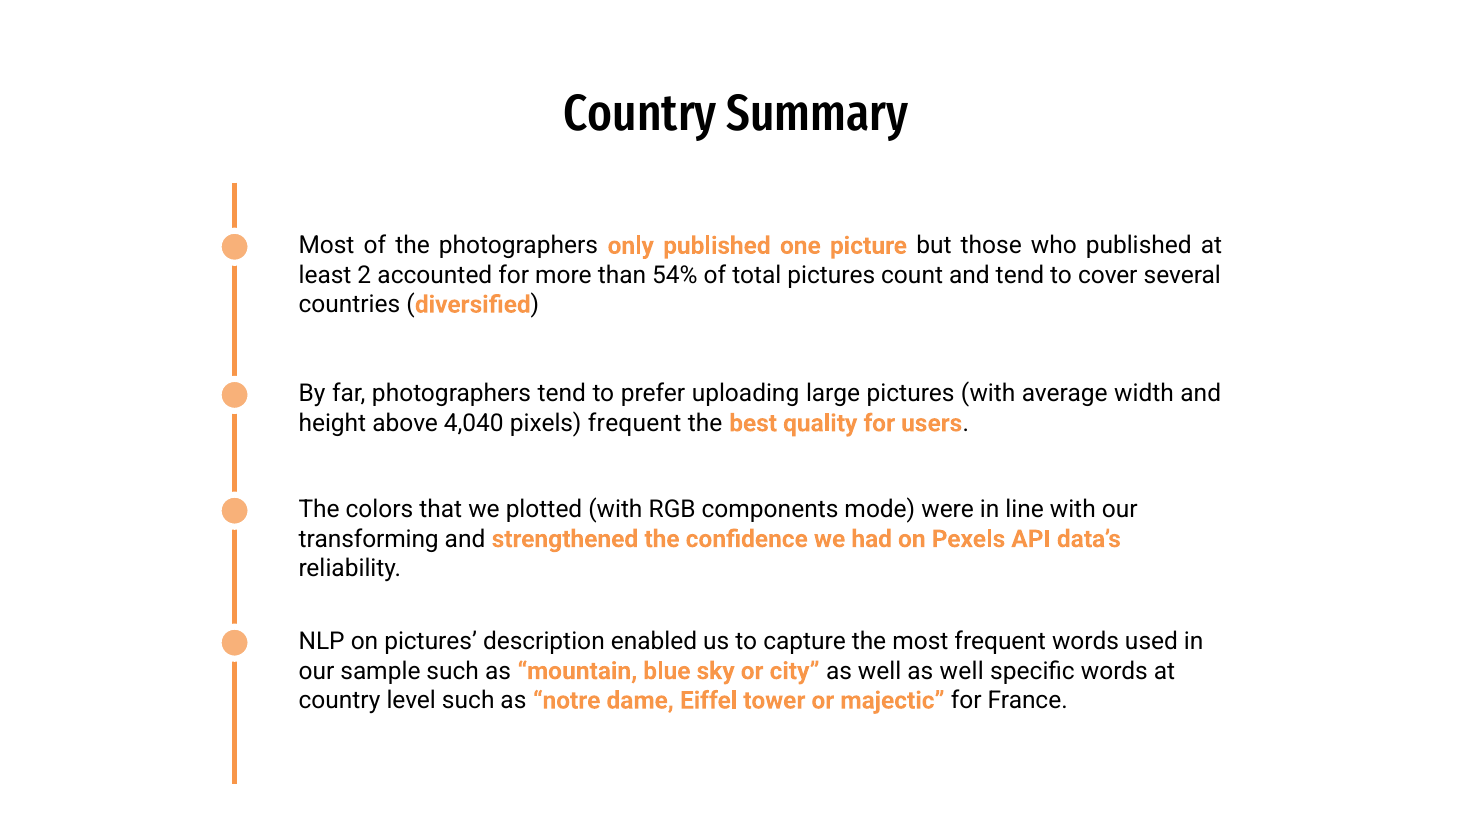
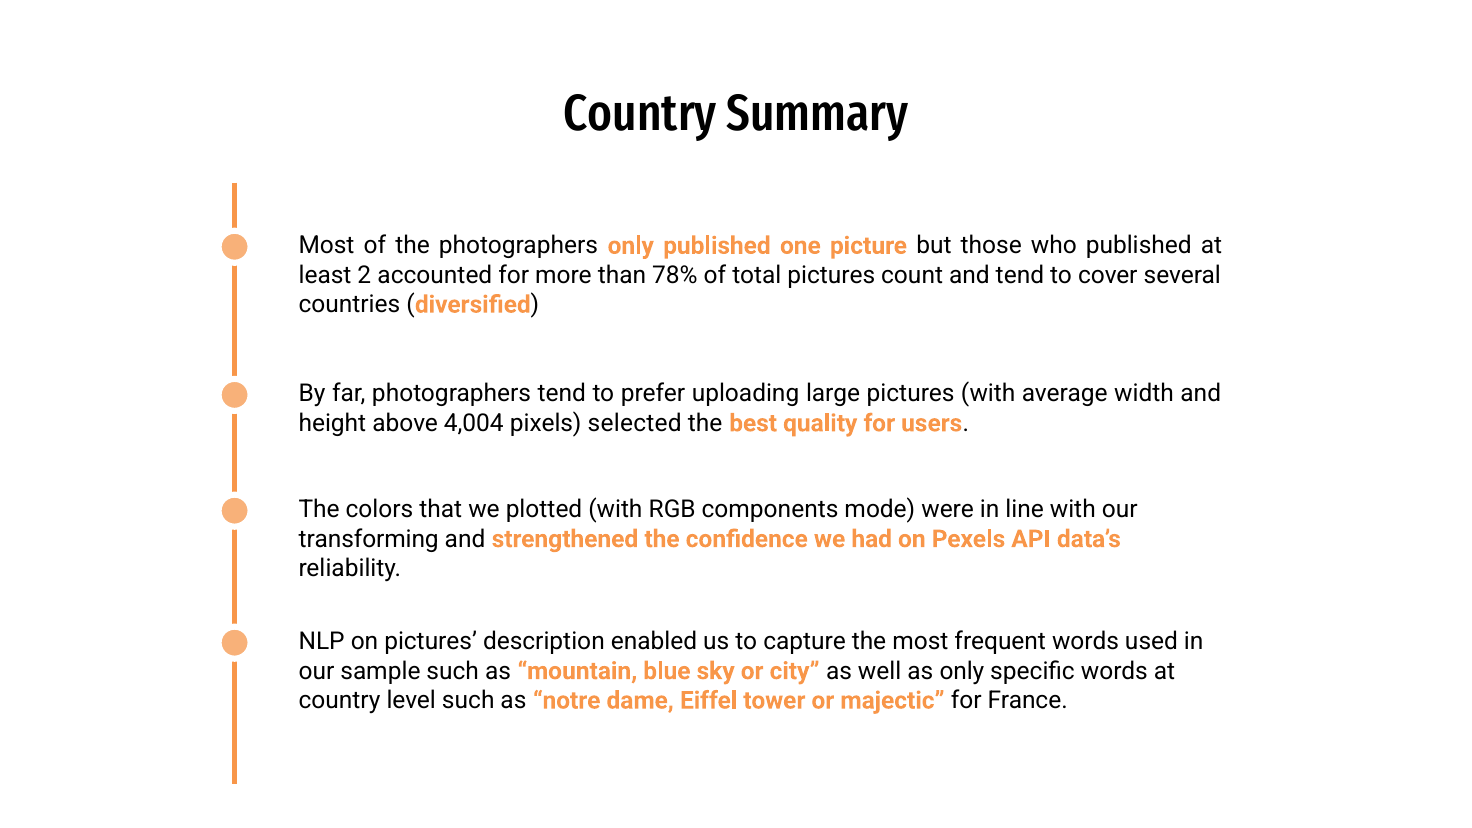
54%: 54% -> 78% (675, 275)
4,040: 4,040 -> 4,004 (474, 423)
pixels frequent: frequent -> selected (635, 423)
well as well: well -> only (962, 671)
